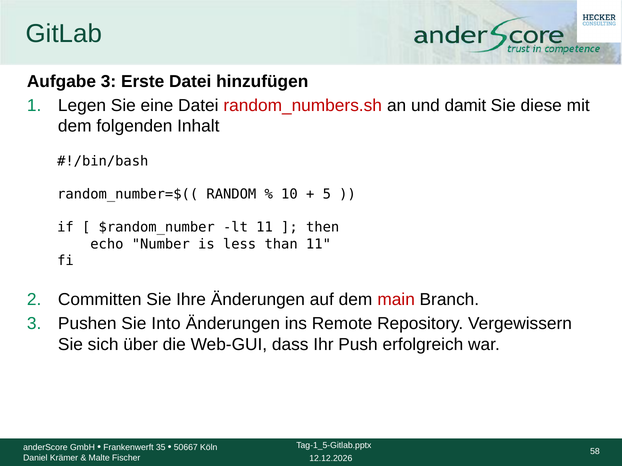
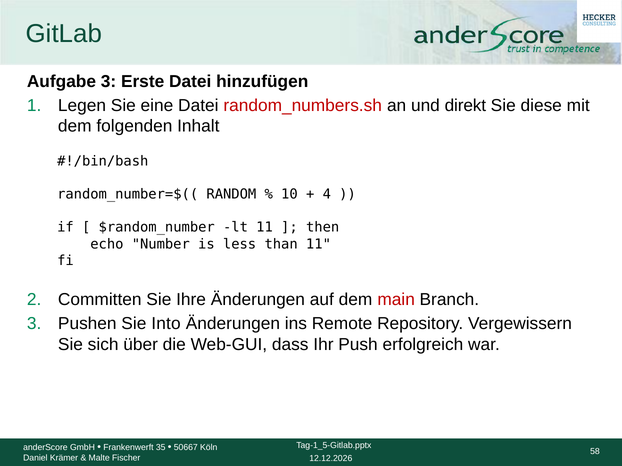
damit: damit -> direkt (465, 106)
5: 5 -> 4 (327, 195)
